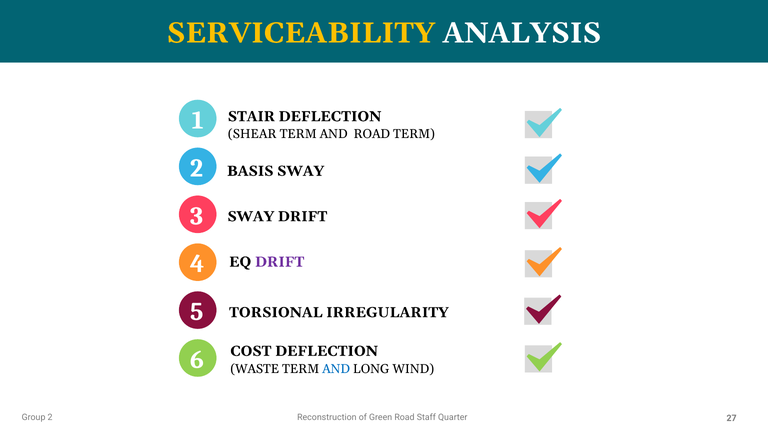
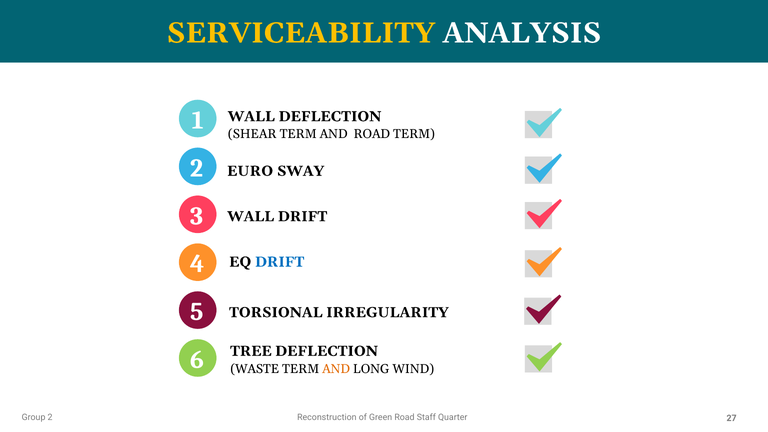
STAIR: STAIR -> WALL (251, 116)
BASIS: BASIS -> EURO (250, 171)
SWAY: SWAY -> WALL (251, 216)
DRIFT colour: purple -> blue (280, 262)
COST: COST -> TREE (251, 351)
AND colour: blue -> orange (336, 369)
